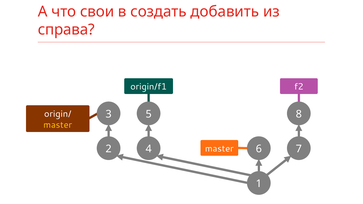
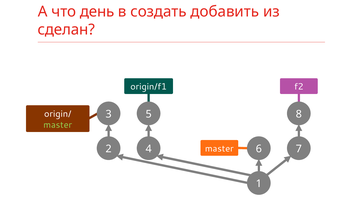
свои: свои -> день (97, 12)
справа: справа -> сделан (66, 30)
master colour: yellow -> light green (58, 125)
